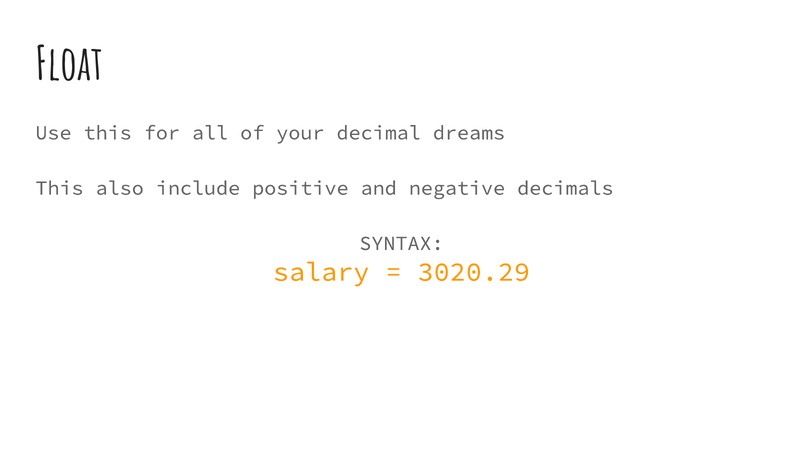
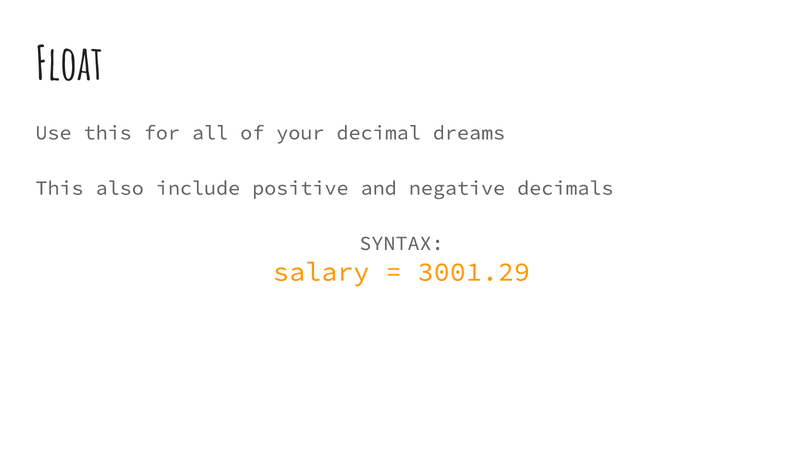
3020.29: 3020.29 -> 3001.29 (474, 272)
